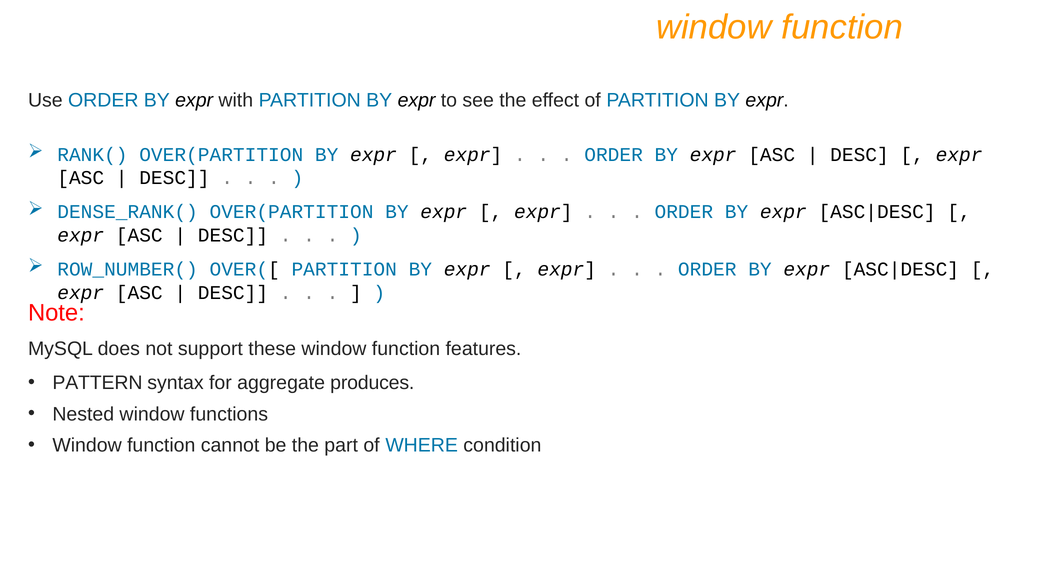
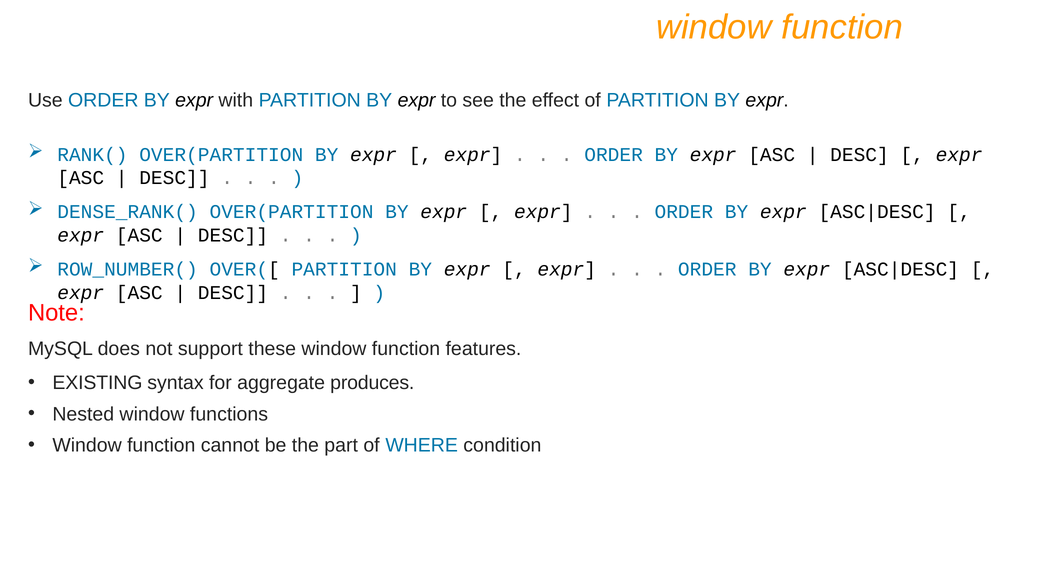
PATTERN: PATTERN -> EXISTING (97, 383)
